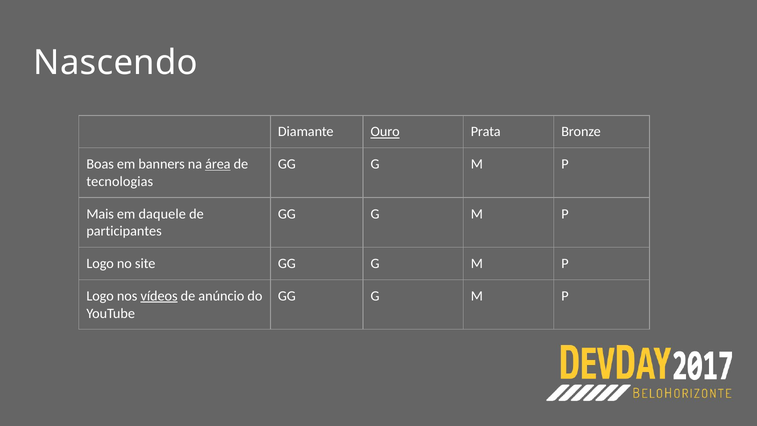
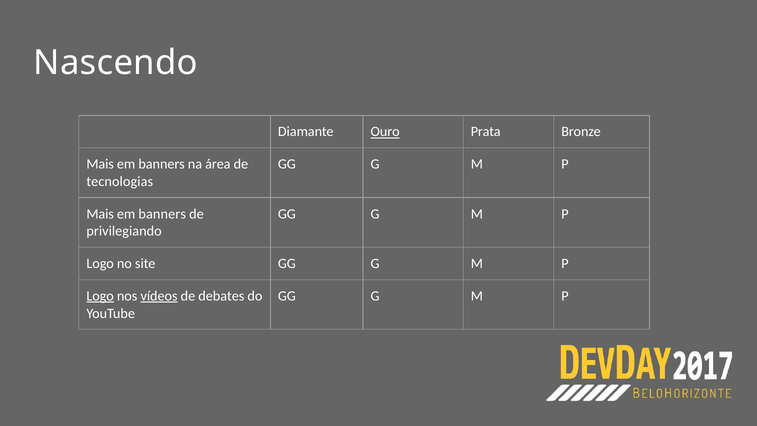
Boas: Boas -> Mais (100, 164)
área underline: present -> none (218, 164)
daquele: daquele -> banners (162, 214)
participantes: participantes -> privilegiando (124, 231)
Logo underline: none -> present (100, 296)
anúncio: anúncio -> debates (221, 296)
